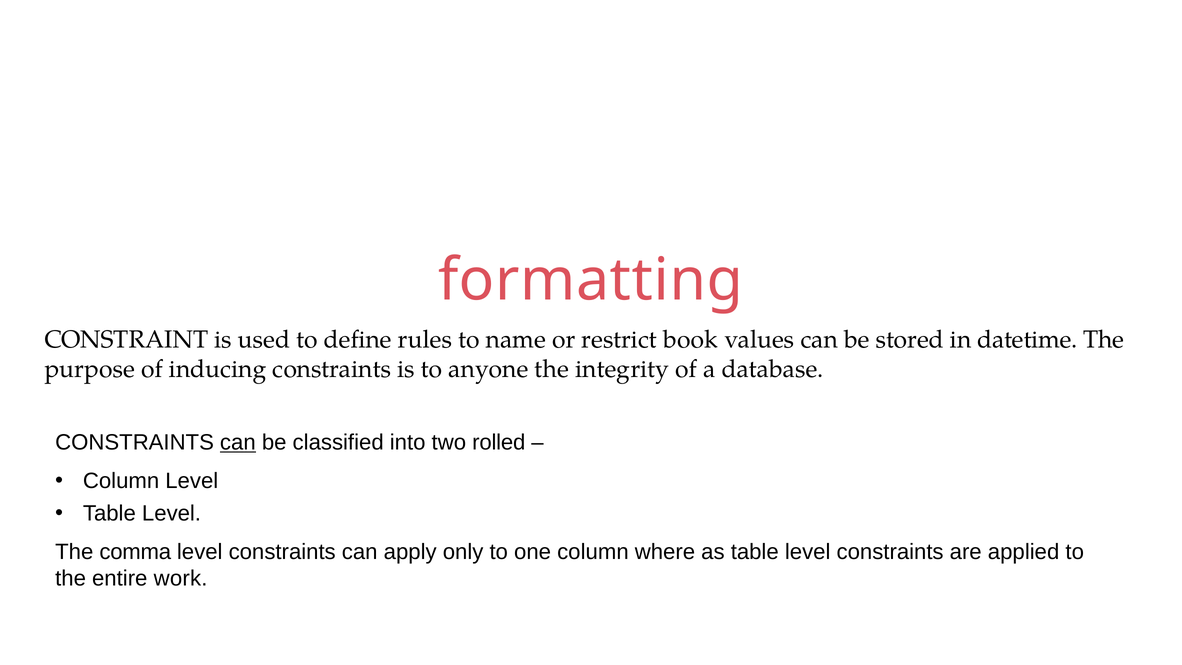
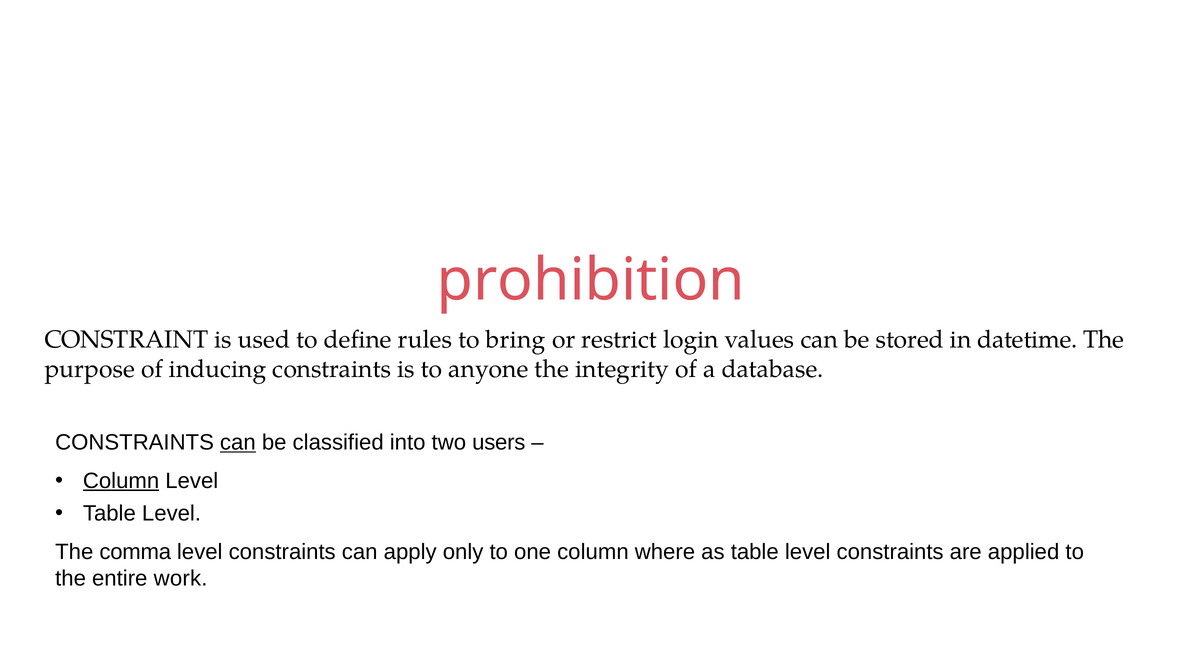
formatting: formatting -> prohibition (591, 280)
name: name -> bring (516, 339)
book: book -> login (691, 339)
rolled: rolled -> users (499, 442)
Column underline: none -> present (121, 481)
